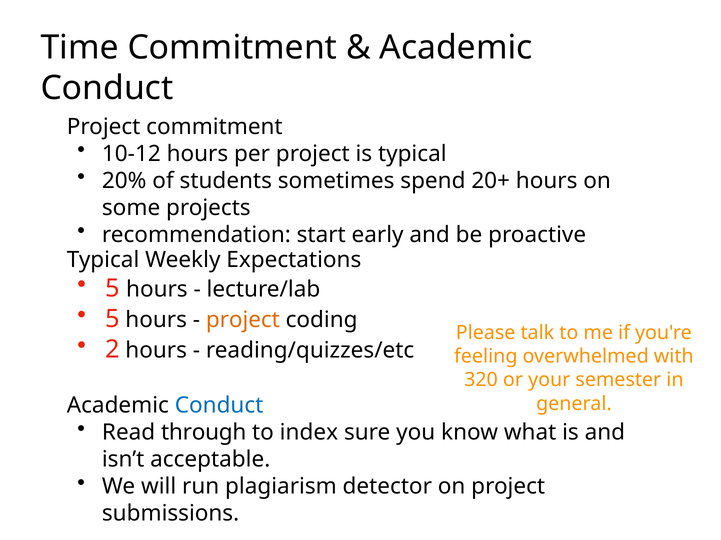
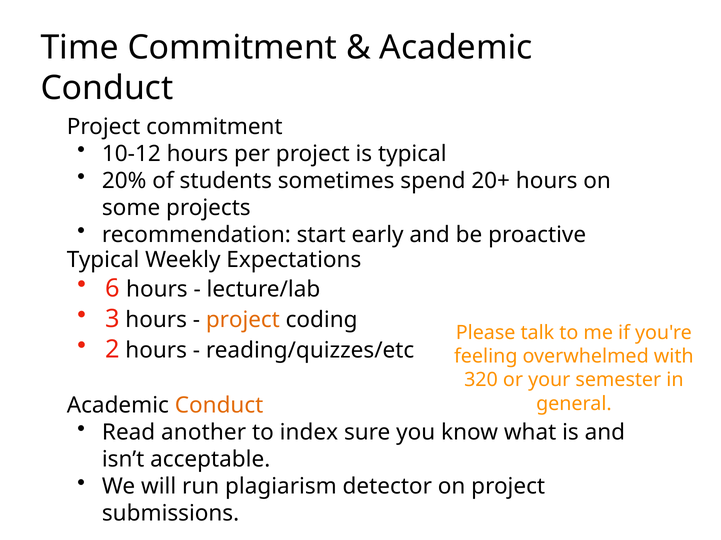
5: 5 -> 6 (112, 289)
5: 5 -> 3 (112, 319)
Conduct colour: blue -> orange (219, 406)
through: through -> another (204, 433)
